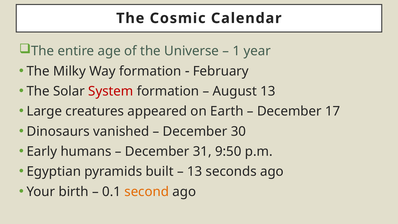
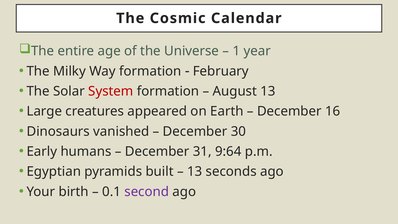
17: 17 -> 16 (333, 111)
9:50: 9:50 -> 9:64 (228, 151)
second colour: orange -> purple (147, 192)
